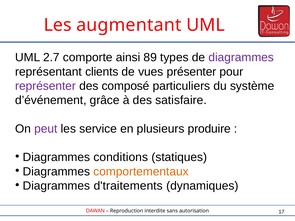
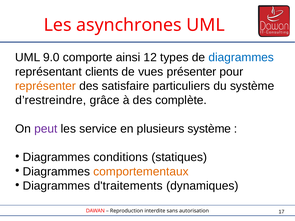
augmentant: augmentant -> asynchrones (129, 25)
2.7: 2.7 -> 9.0 (51, 58)
89: 89 -> 12 (150, 58)
diagrammes colour: purple -> blue (241, 58)
représenter colour: purple -> orange (46, 86)
composé: composé -> satisfaire (126, 86)
d’événement: d’événement -> d’restreindre (51, 100)
satisfaire: satisfaire -> complète (181, 100)
plusieurs produire: produire -> système (209, 129)
